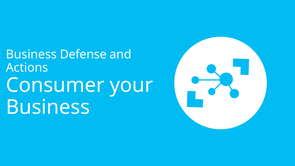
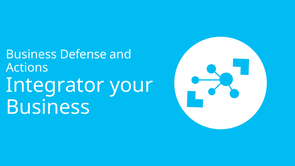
Consumer: Consumer -> Integrator (55, 85)
